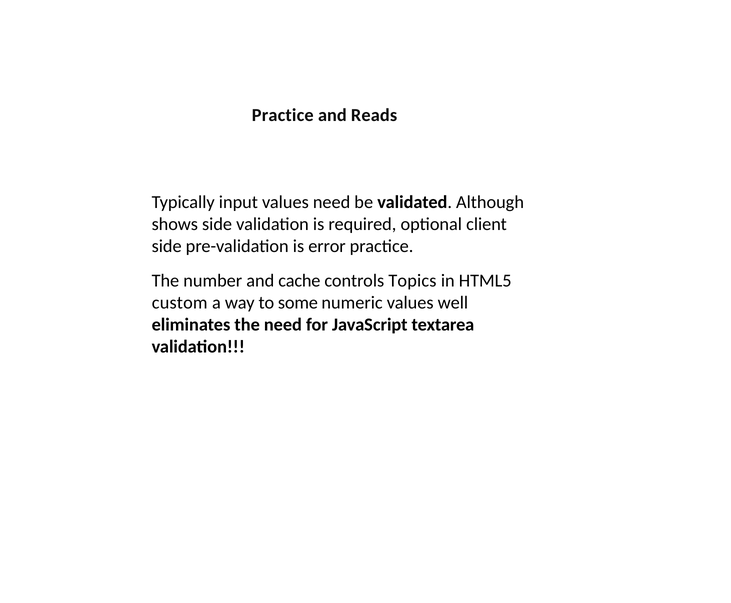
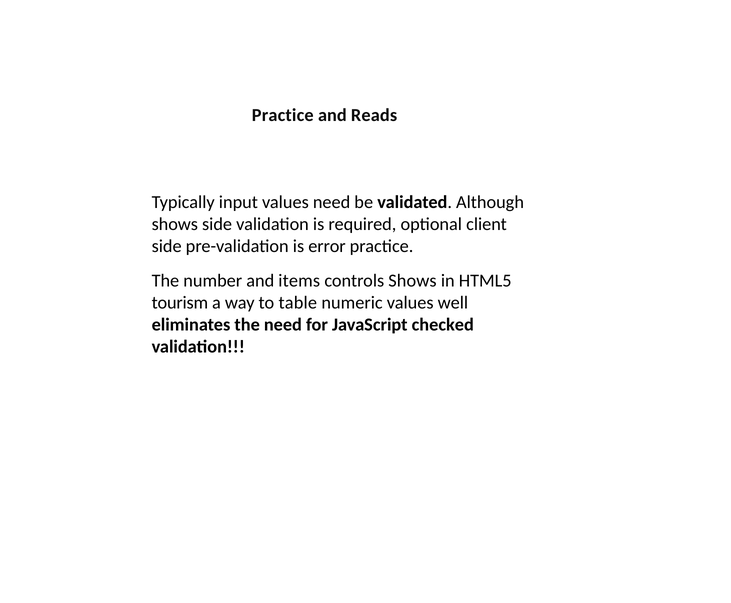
cache: cache -> items (299, 281)
controls Topics: Topics -> Shows (412, 281)
custom: custom -> tourism (180, 303)
some: some -> table (298, 303)
textarea: textarea -> checked (443, 325)
